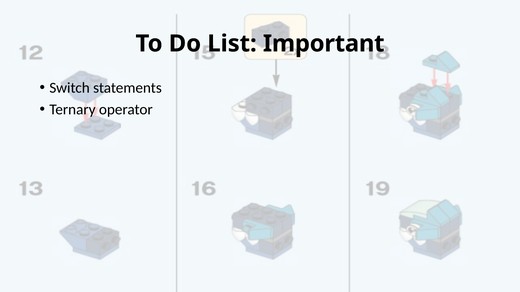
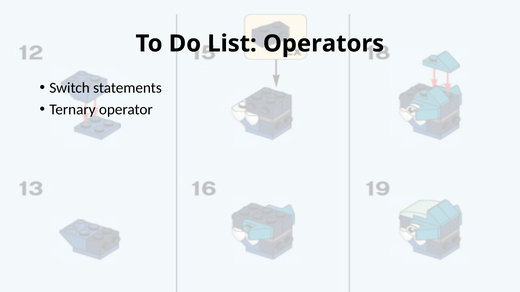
Important: Important -> Operators (324, 44)
